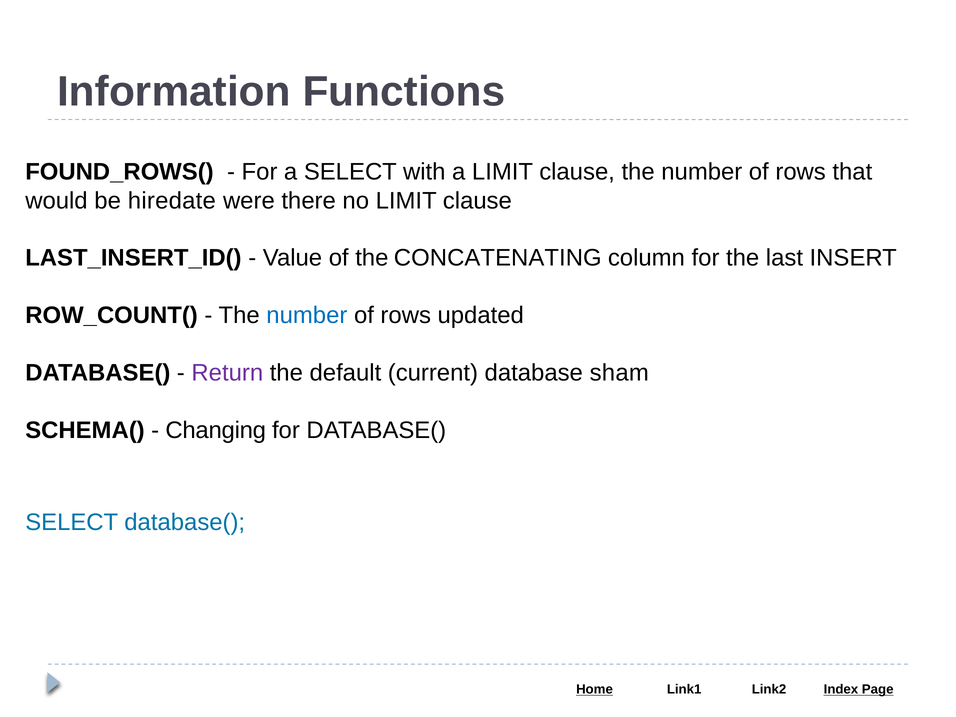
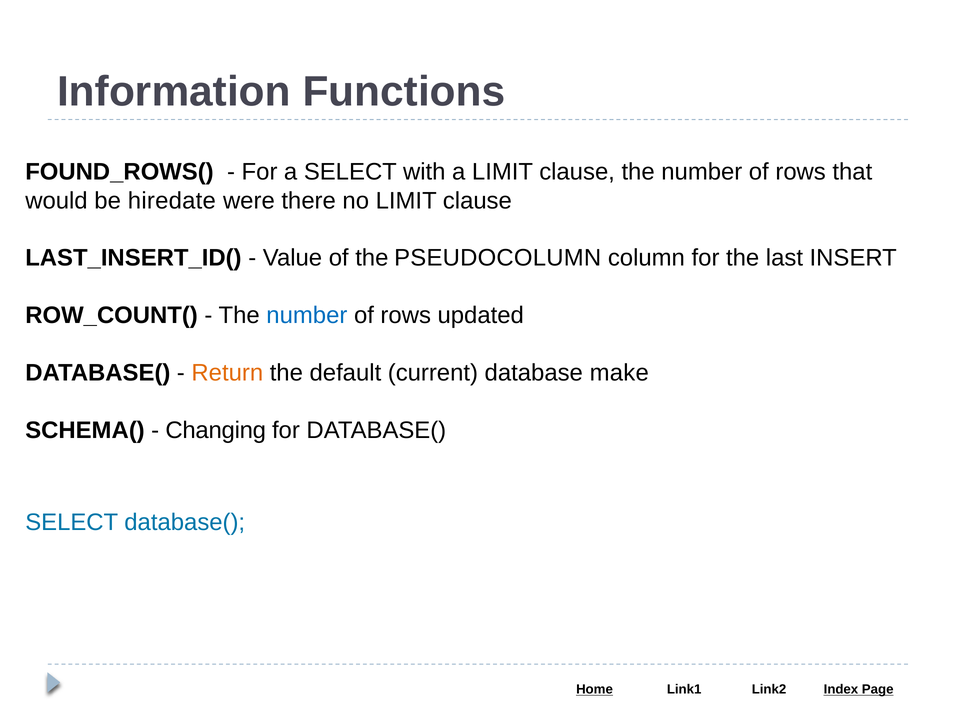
CONCATENATING: CONCATENATING -> PSEUDOCOLUMN (498, 258)
Return colour: purple -> orange (227, 373)
sham: sham -> make (619, 373)
